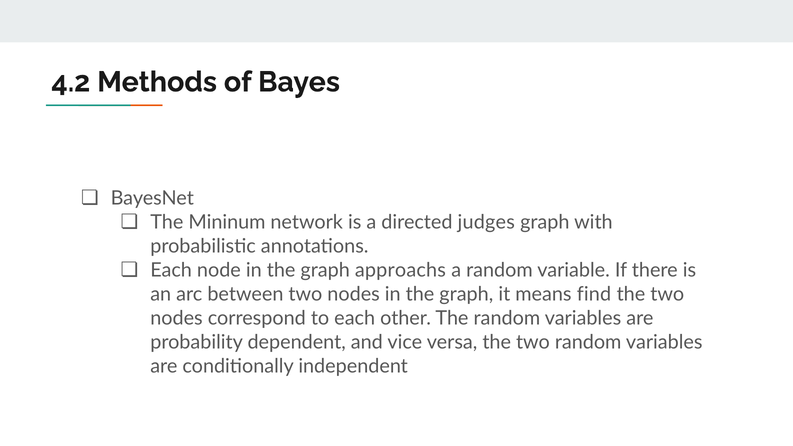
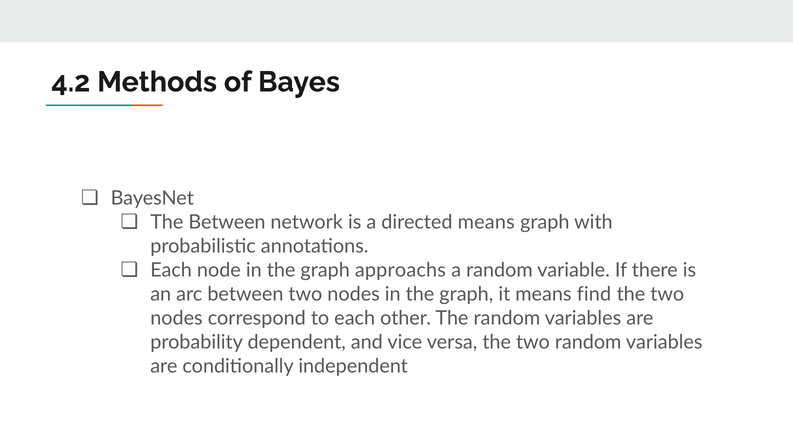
The Mininum: Mininum -> Between (227, 222)
directed judges: judges -> means (486, 222)
